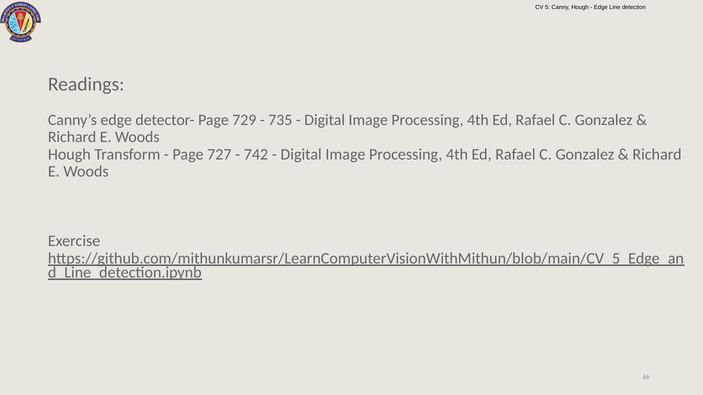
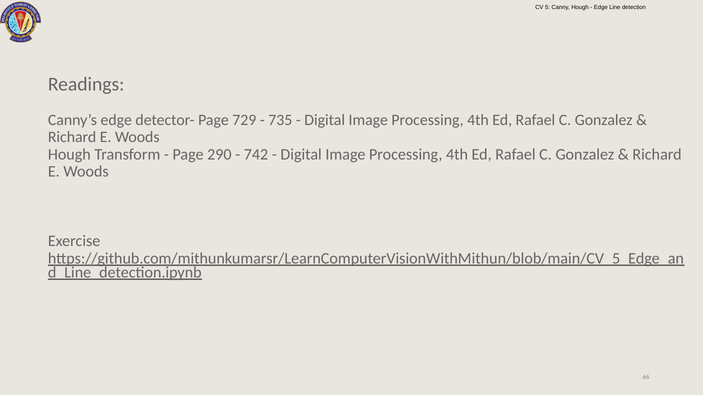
727: 727 -> 290 (219, 154)
